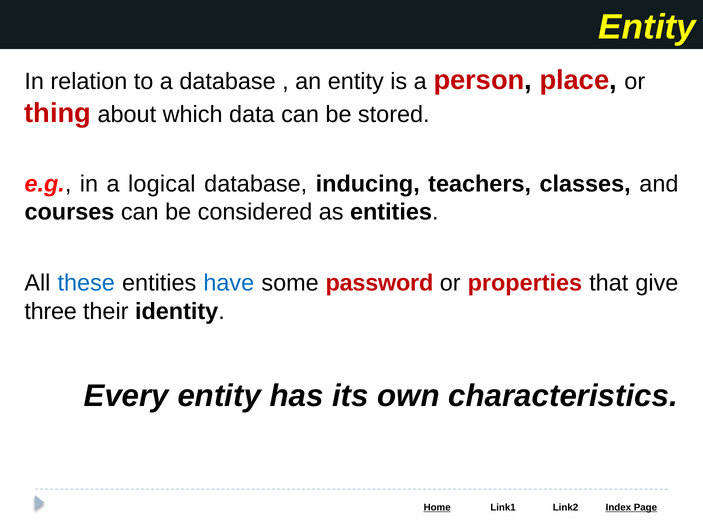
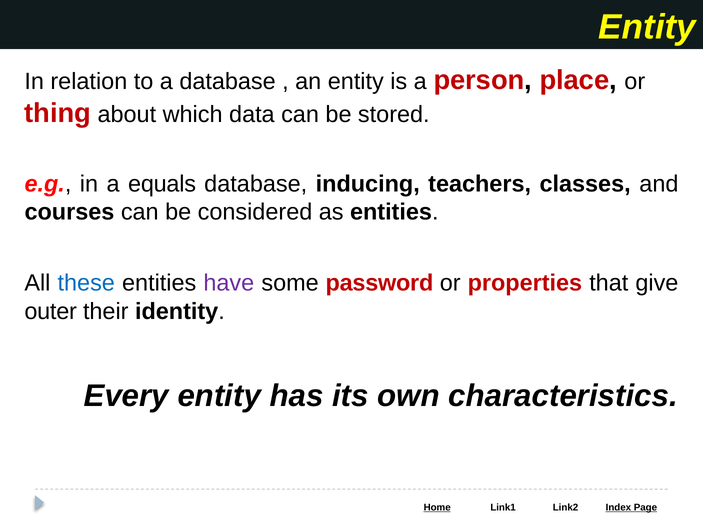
logical: logical -> equals (162, 184)
have colour: blue -> purple (229, 283)
three: three -> outer (51, 311)
